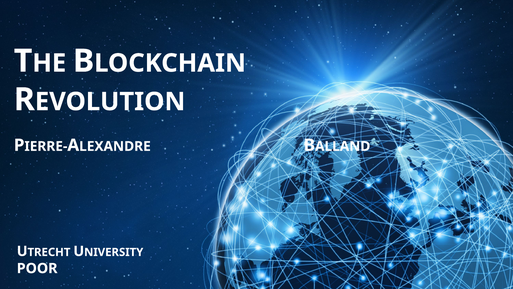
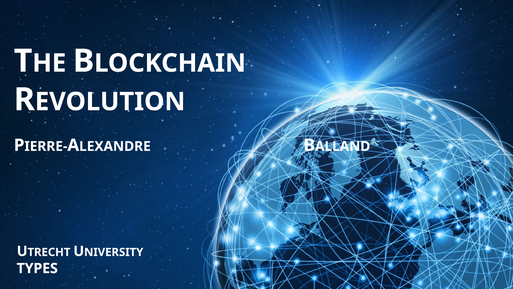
POOR: POOR -> TYPES (37, 268)
